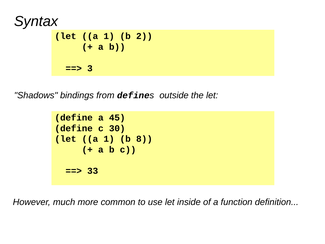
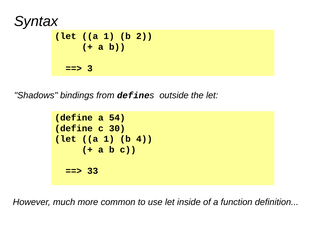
45: 45 -> 54 (117, 117)
8: 8 -> 4 (144, 139)
